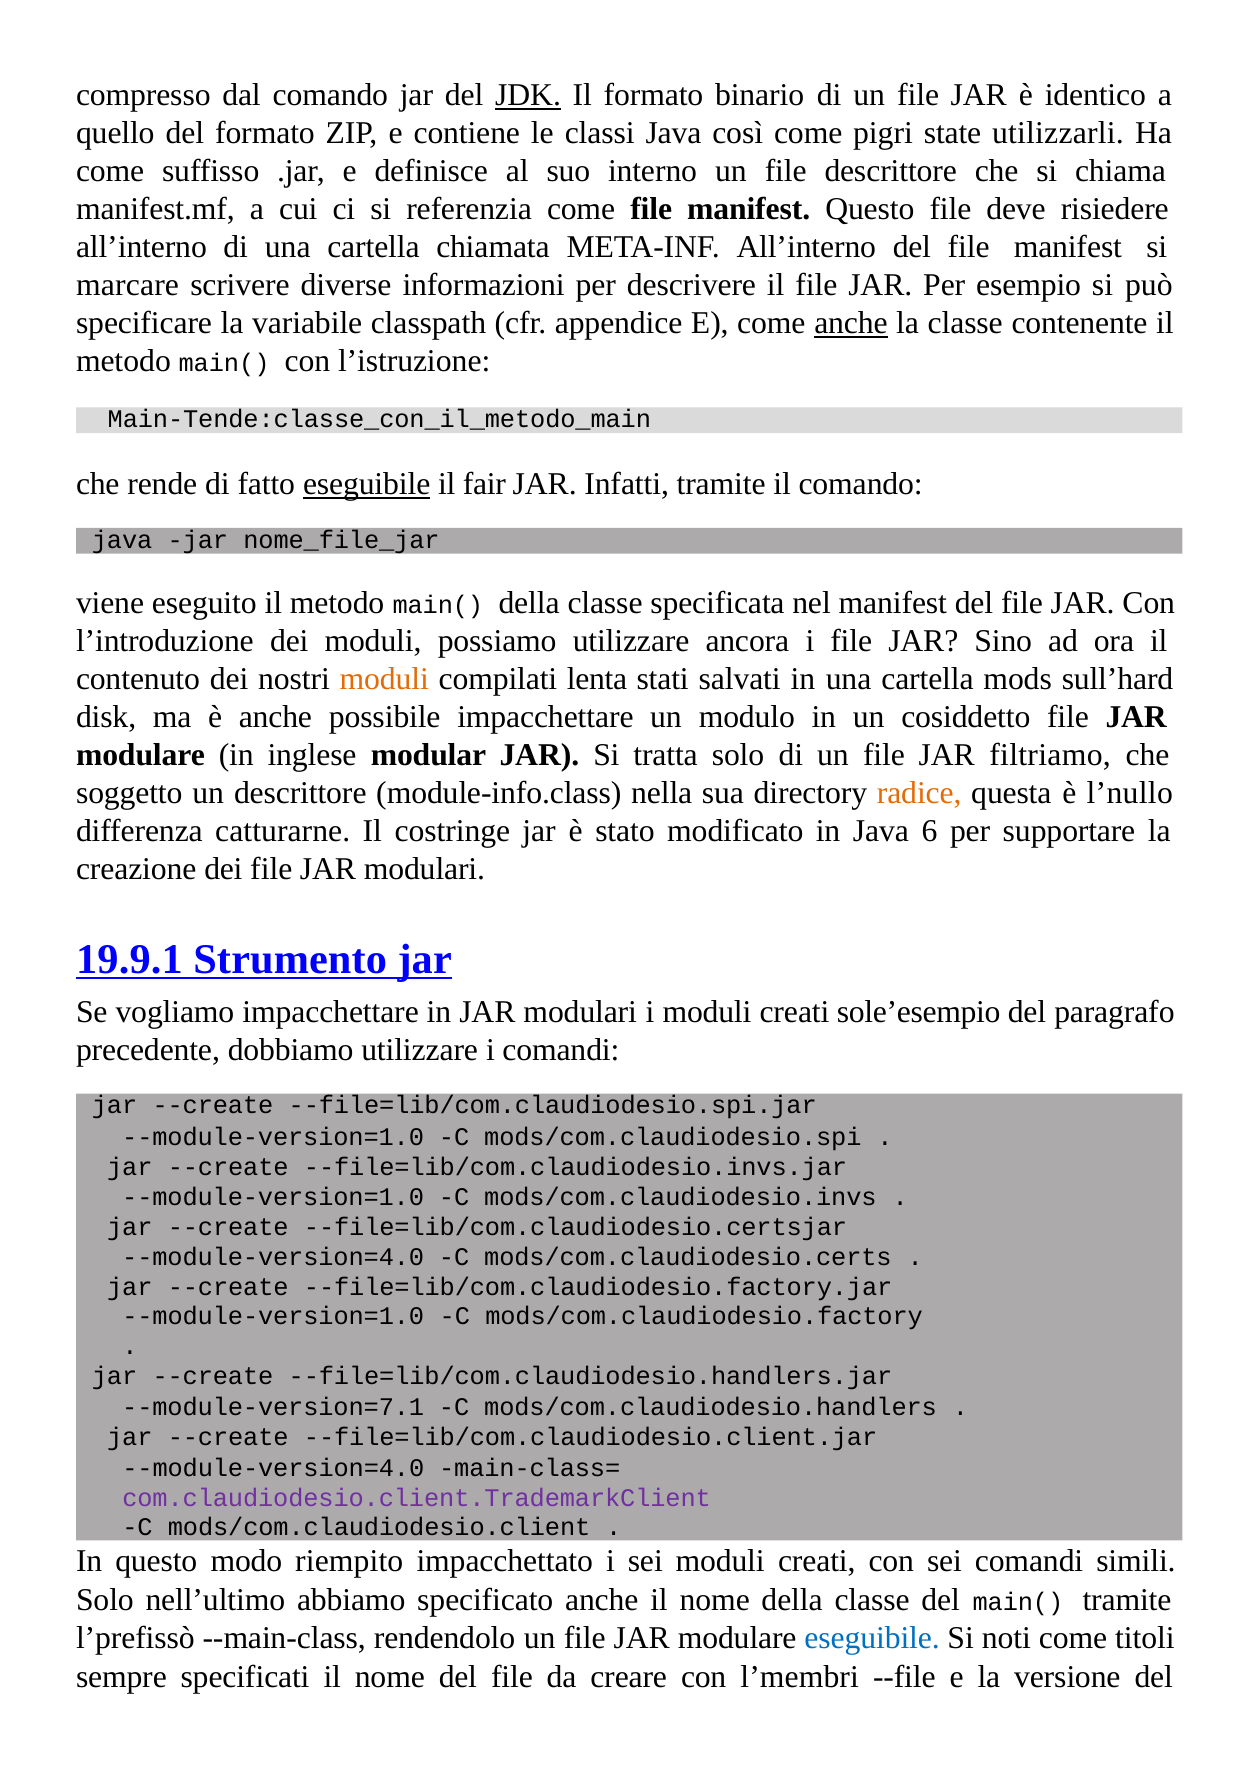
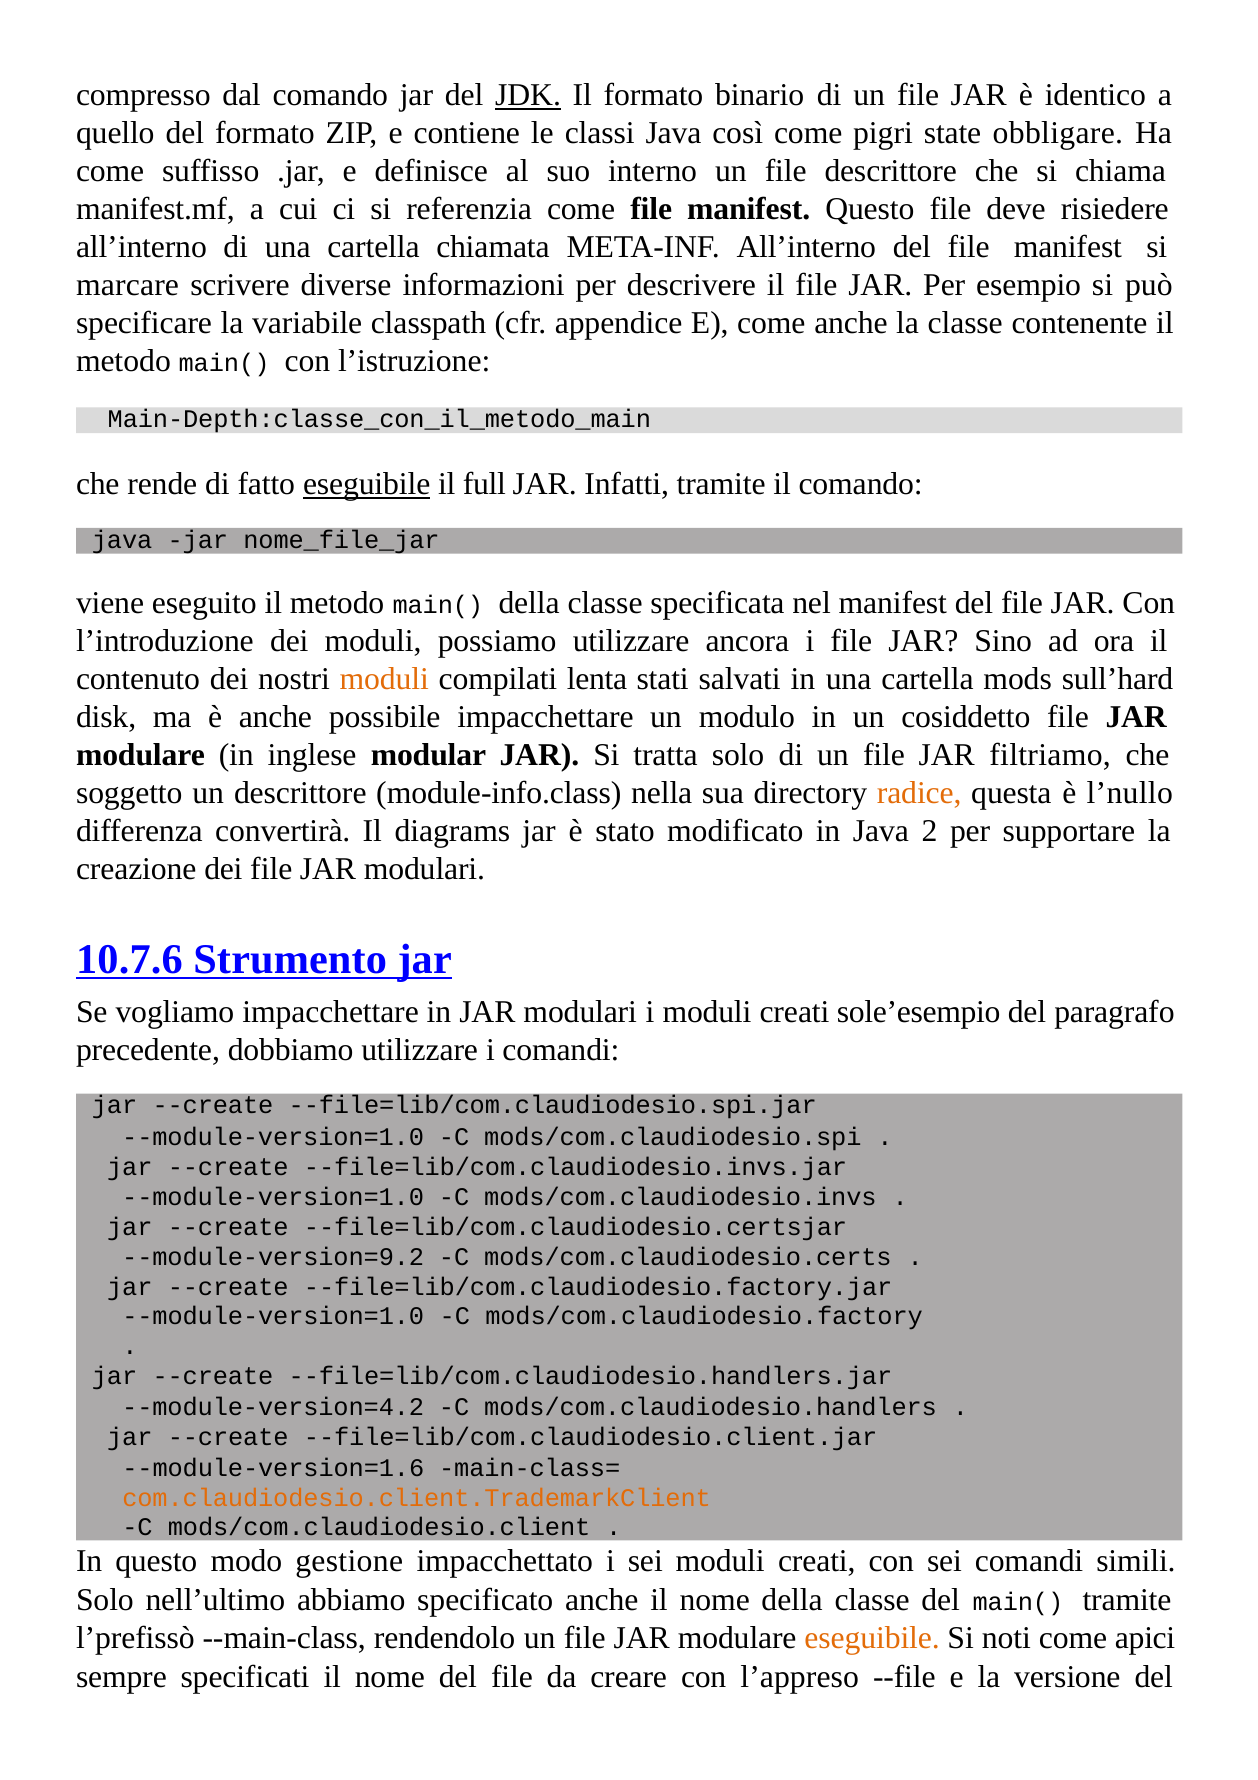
utilizzarli: utilizzarli -> obbligare (1058, 133)
anche underline: present -> none (851, 323)
Main-Tende:classe_con_il_metodo_main: Main-Tende:classe_con_il_metodo_main -> Main-Depth:classe_con_il_metodo_main (379, 420)
fair: fair -> full (484, 484)
catturarne: catturarne -> convertirà (283, 831)
costringe: costringe -> diagrams (452, 831)
6: 6 -> 2 (930, 831)
19.9.1: 19.9.1 -> 10.7.6 (129, 959)
--module-version=4.0: --module-version=4.0 -> --module-version=9.2 (273, 1257)
--module-version=7.1: --module-version=7.1 -> --module-version=4.2 (273, 1408)
--module-version=4.0: --module-version=4.0 -> --module-version=1.6 (273, 1468)
com.claudiodesio.client.TrademarkClient colour: purple -> orange (417, 1498)
riempito: riempito -> gestione (349, 1562)
eseguibile colour: blue -> orange (872, 1638)
titoli: titoli -> apici (1145, 1638)
l’membri: l’membri -> l’appreso (800, 1677)
